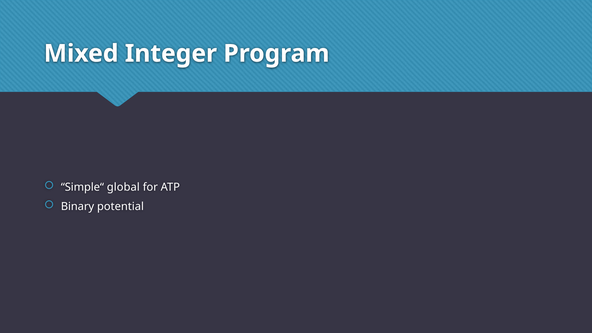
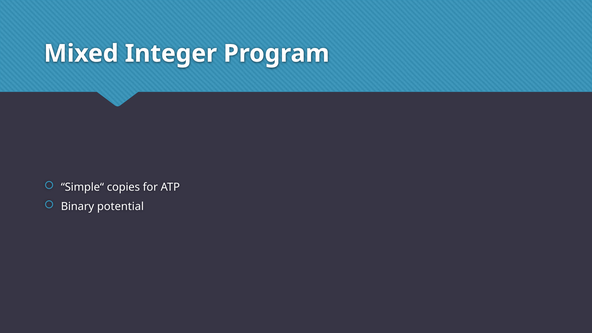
global: global -> copies (123, 187)
